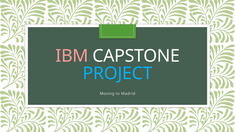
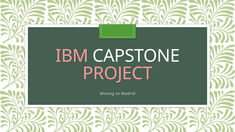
PROJECT colour: light blue -> pink (118, 74)
